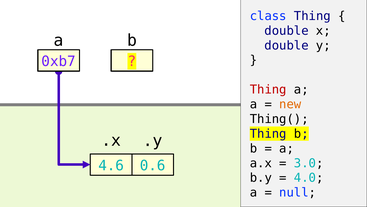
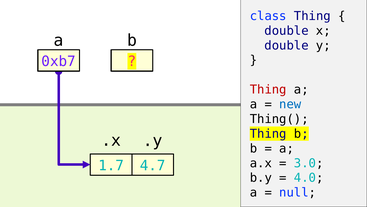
new colour: orange -> blue (290, 104)
4.6: 4.6 -> 1.7 (111, 165)
0.6: 0.6 -> 4.7 (153, 165)
